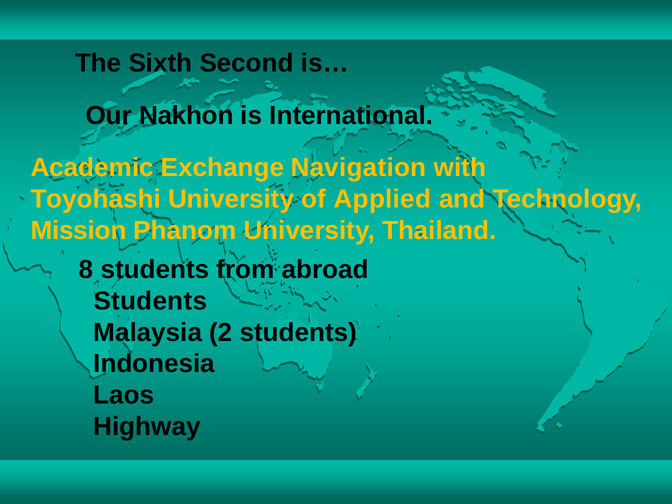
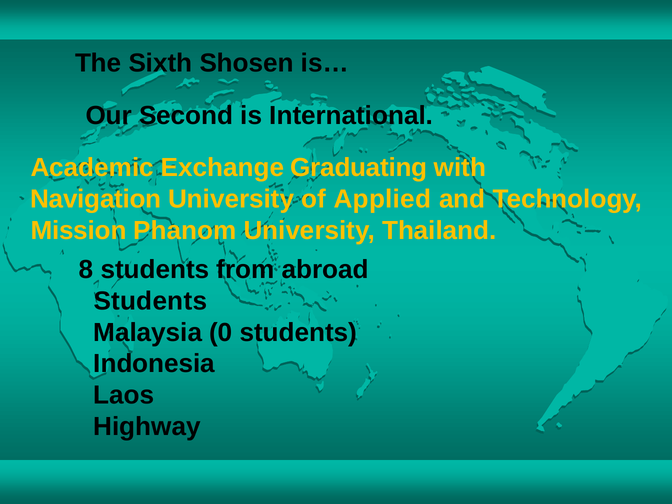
Second: Second -> Shosen (247, 63)
Nakhon: Nakhon -> Second (186, 115)
Navigation: Navigation -> Graduating (359, 168)
Toyohashi: Toyohashi -> Navigation (96, 199)
2: 2 -> 0 (221, 332)
